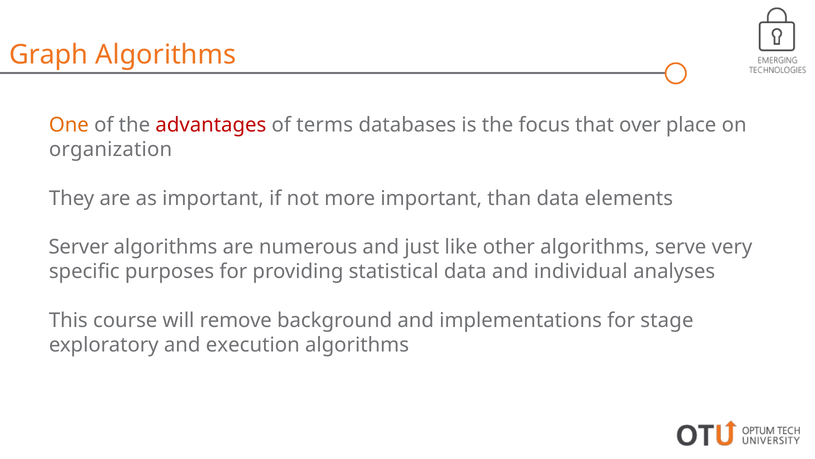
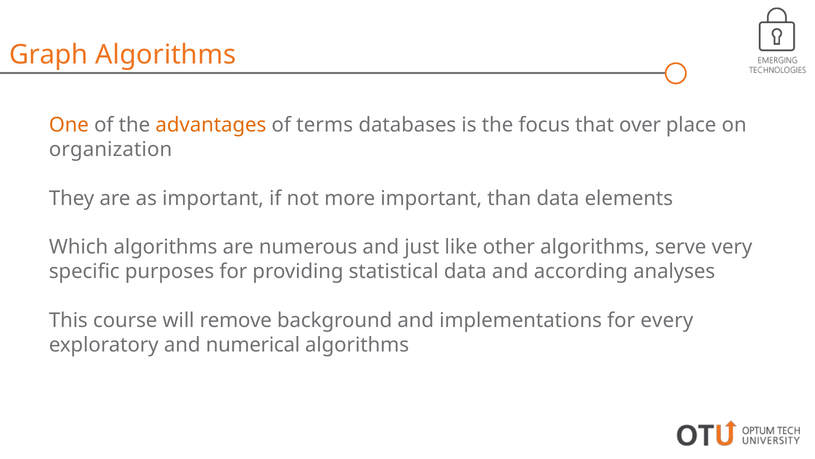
advantages colour: red -> orange (211, 125)
Server: Server -> Which (79, 247)
individual: individual -> according (581, 271)
stage: stage -> every (667, 320)
execution: execution -> numerical (253, 345)
